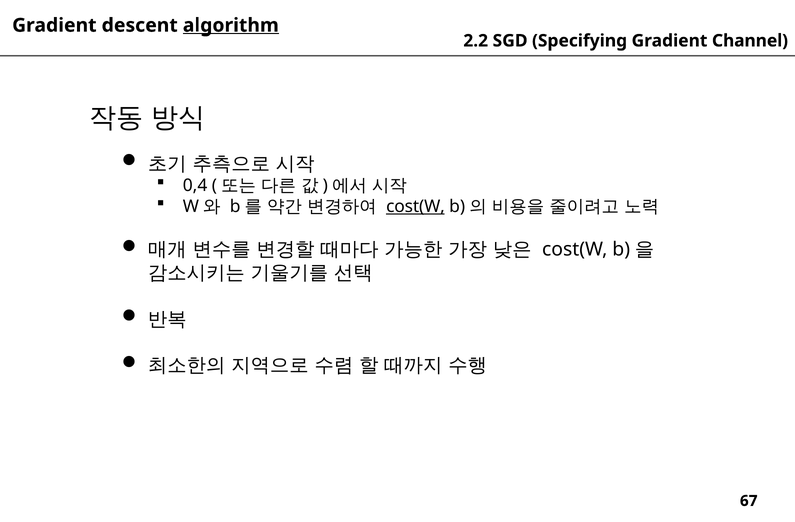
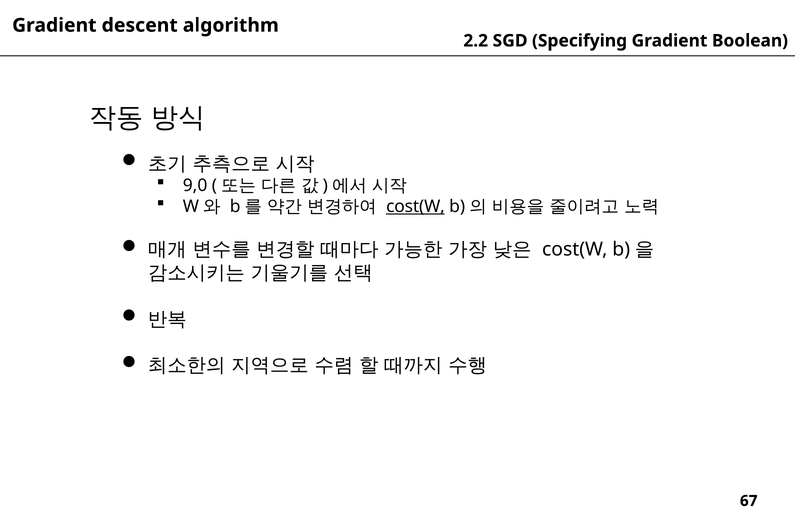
algorithm underline: present -> none (231, 25)
Channel: Channel -> Boolean (750, 41)
0,4: 0,4 -> 9,0 (195, 186)
